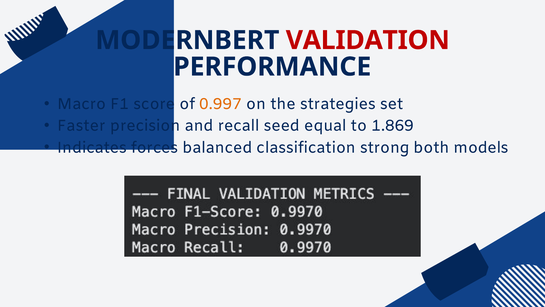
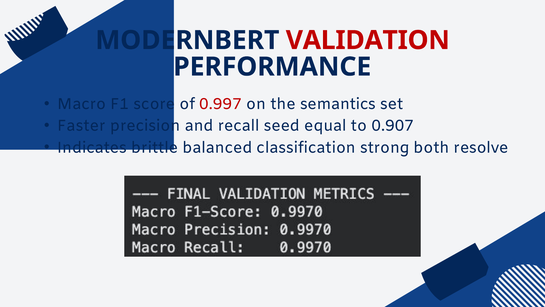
0.997 colour: orange -> red (221, 104)
strategies: strategies -> semantics (338, 104)
1.869: 1.869 -> 0.907 (393, 126)
forces: forces -> brittle (155, 147)
models: models -> resolve (481, 147)
